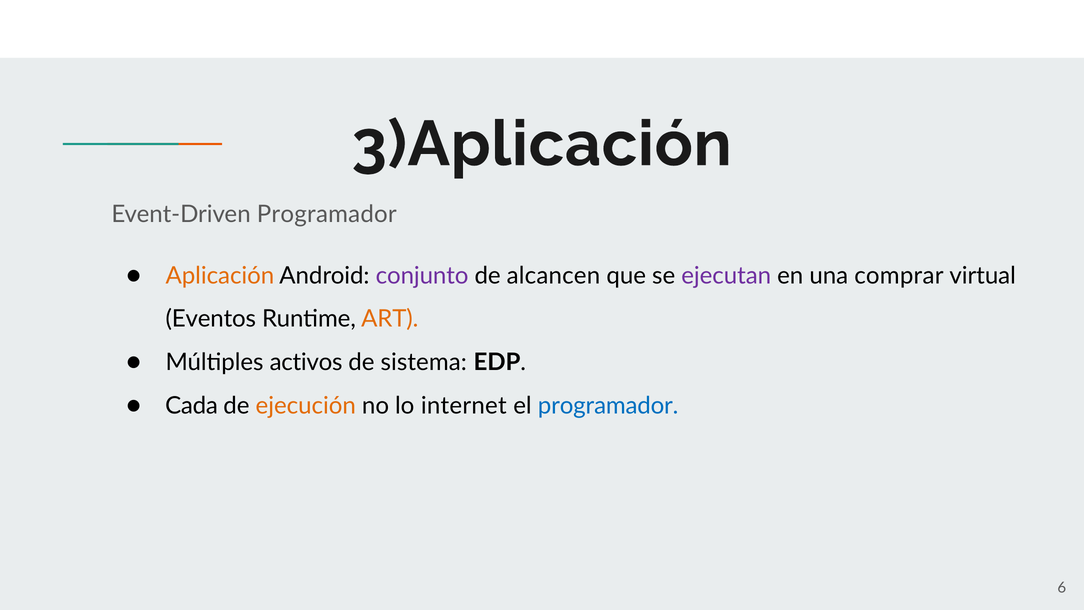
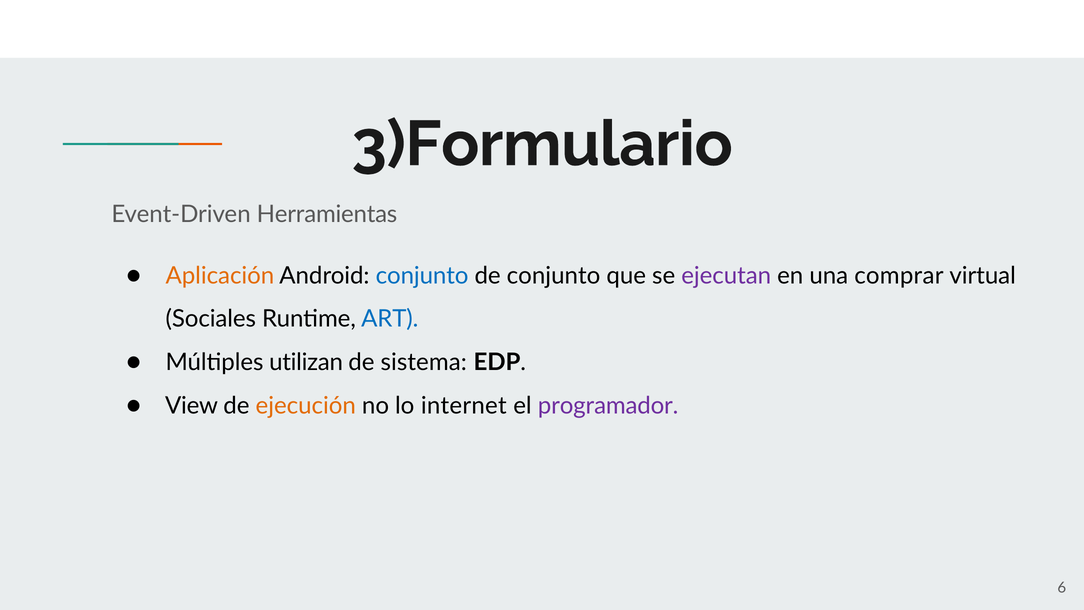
3)Aplicación: 3)Aplicación -> 3)Formulario (542, 144)
Event-Driven Programador: Programador -> Herramientas (327, 214)
conjunto colour: purple -> blue (422, 275)
de alcancen: alcancen -> conjunto (554, 275)
Eventos: Eventos -> Sociales (211, 319)
ART colour: orange -> blue (390, 319)
activos: activos -> utilizan (306, 362)
Cada: Cada -> View (192, 405)
programador colour: blue -> purple (608, 405)
